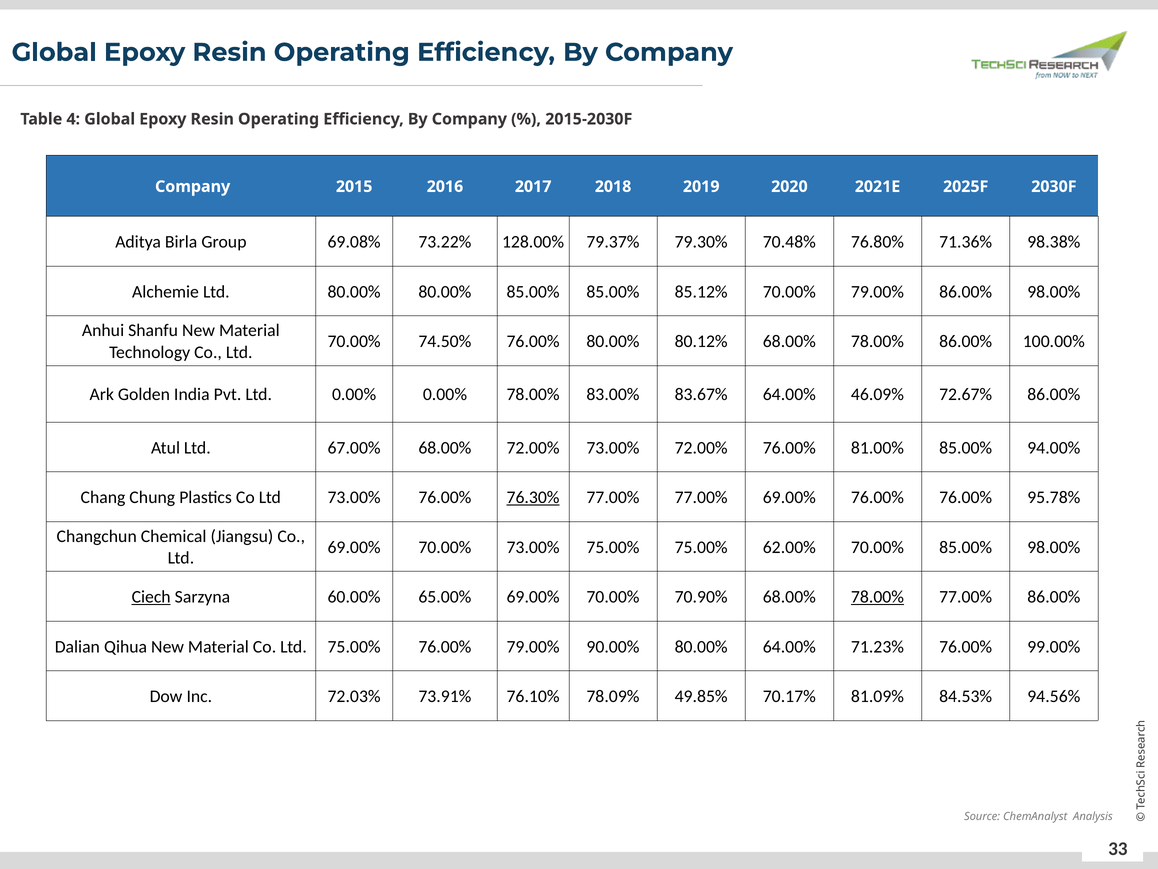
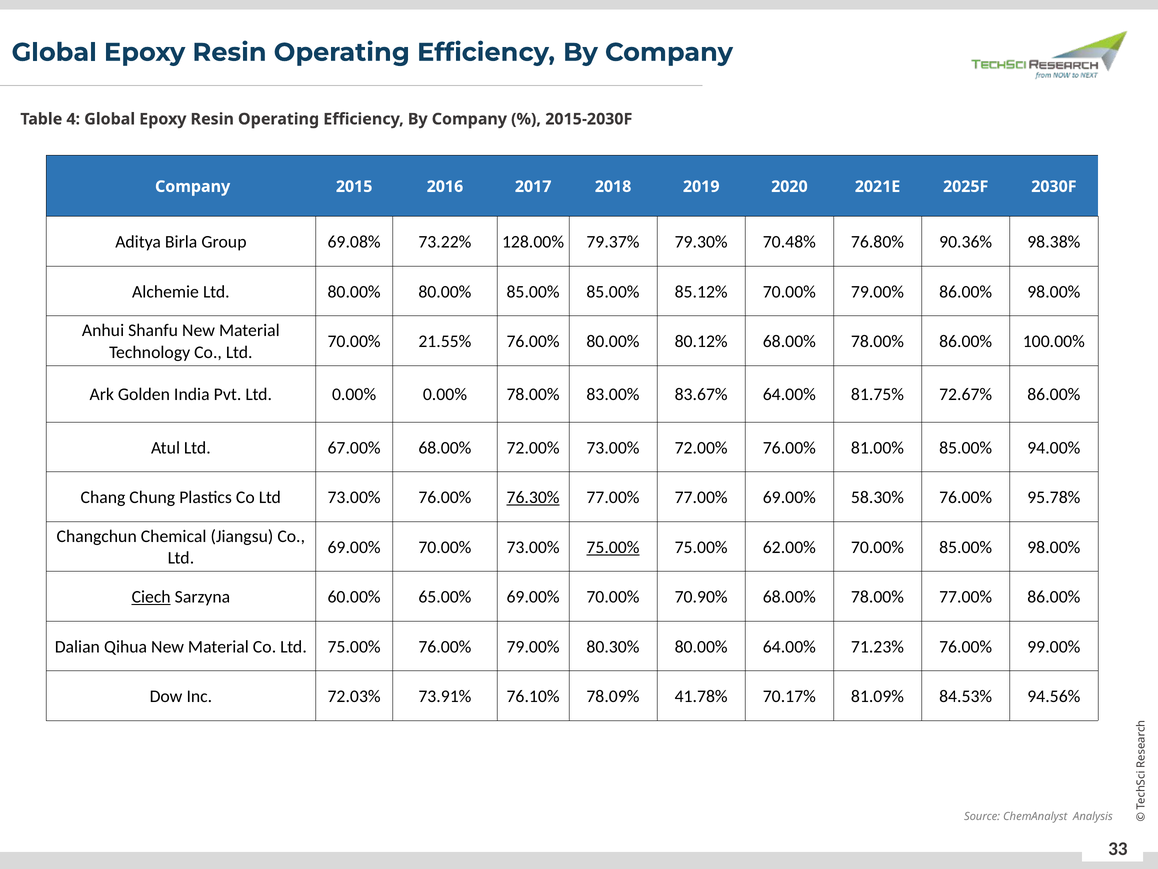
71.36%: 71.36% -> 90.36% (966, 242)
74.50%: 74.50% -> 21.55% (445, 341)
46.09%: 46.09% -> 81.75% (877, 394)
69.00% 76.00%: 76.00% -> 58.30% (877, 497)
75.00% underline: none -> present (613, 547)
78.00% underline: present -> none (877, 597)
90.00%: 90.00% -> 80.30% (613, 646)
49.85%: 49.85% -> 41.78% (701, 696)
